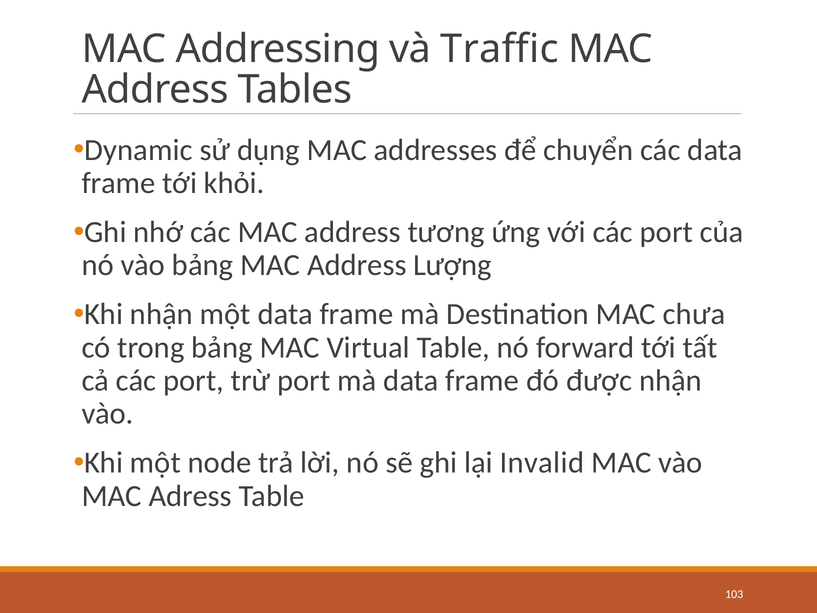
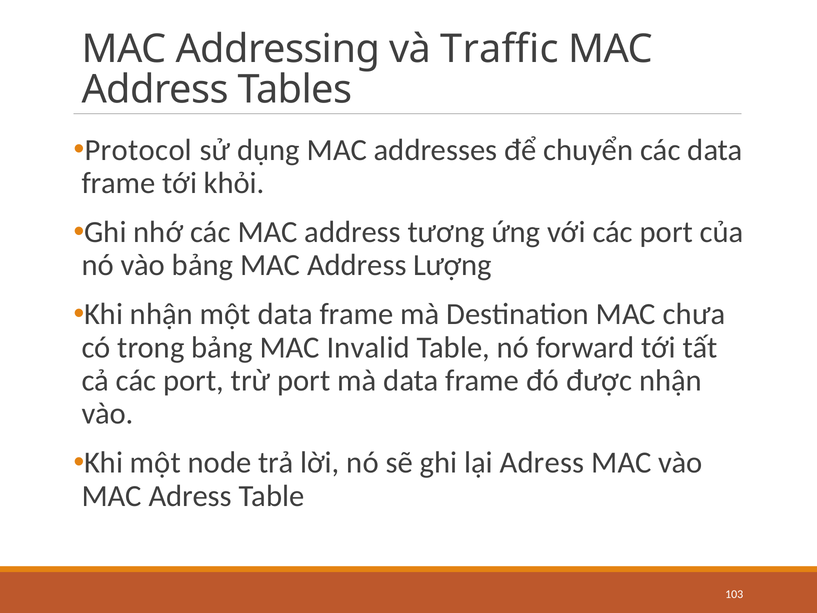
Dynamic: Dynamic -> Protocol (138, 150)
Virtual: Virtual -> Invalid (368, 347)
lại Invalid: Invalid -> Adress (542, 463)
